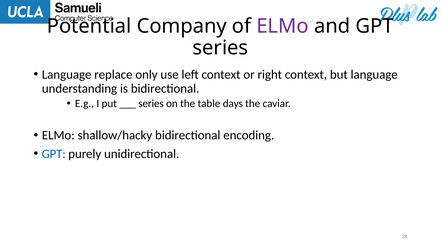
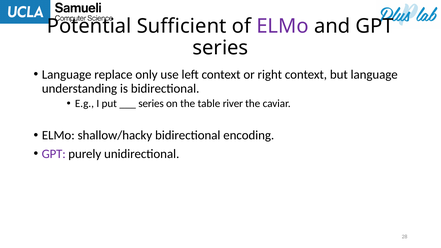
Company: Company -> Sufficient (182, 26)
days: days -> river (233, 104)
GPT colour: blue -> purple (54, 154)
